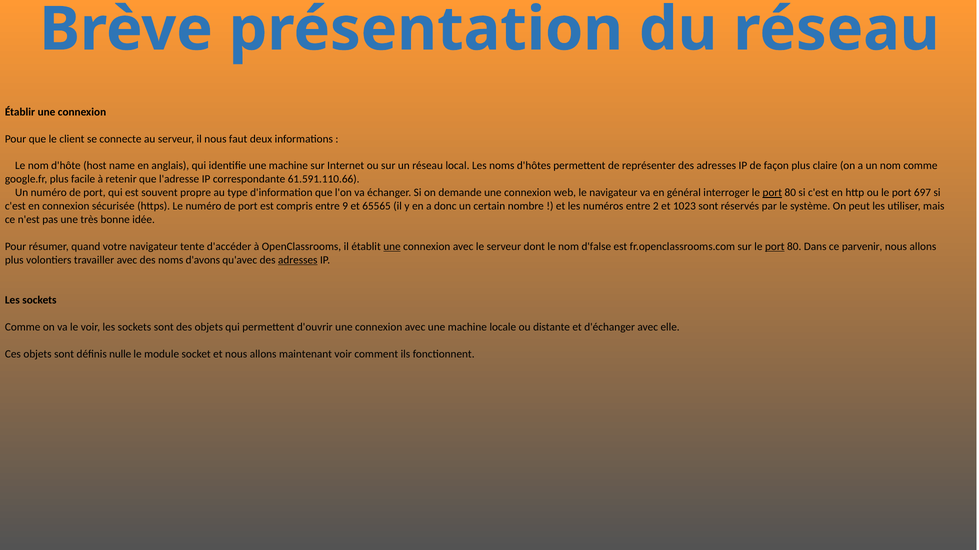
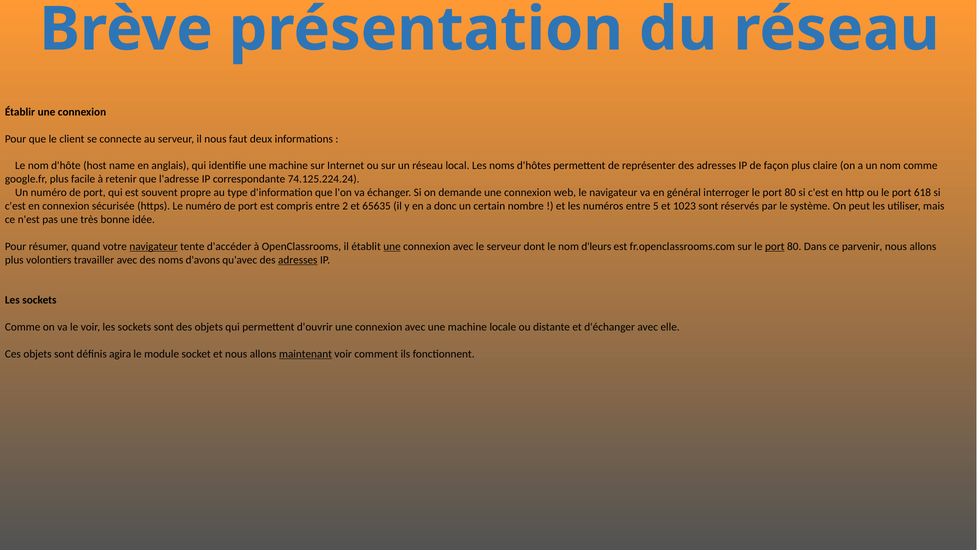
61.591.110.66: 61.591.110.66 -> 74.125.224.24 (324, 179)
port underline: present -> none (772, 193)
697: 697 -> 618 (922, 193)
9: 9 -> 2 (345, 206)
65565: 65565 -> 65635 (377, 206)
2: 2 -> 5 (656, 206)
navigateur underline: none -> present (154, 247)
d'false: d'false -> d'leurs (596, 247)
nulle: nulle -> agira (120, 355)
maintenant underline: none -> present (306, 355)
